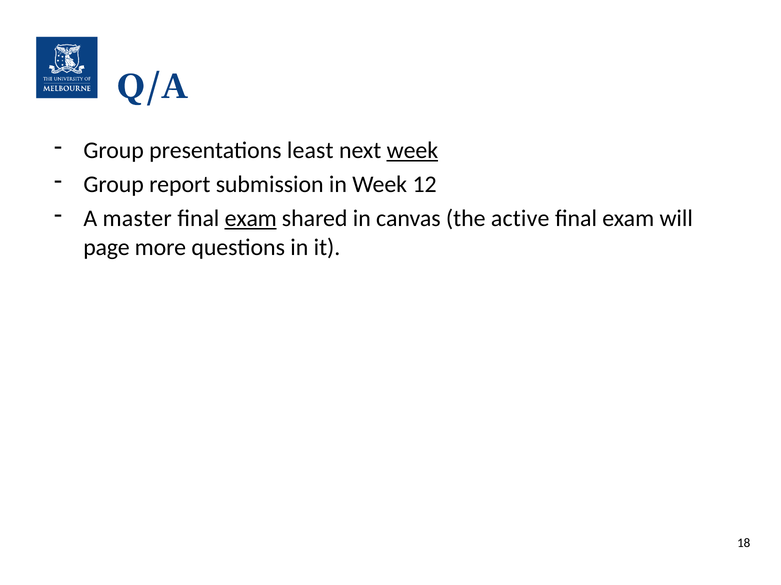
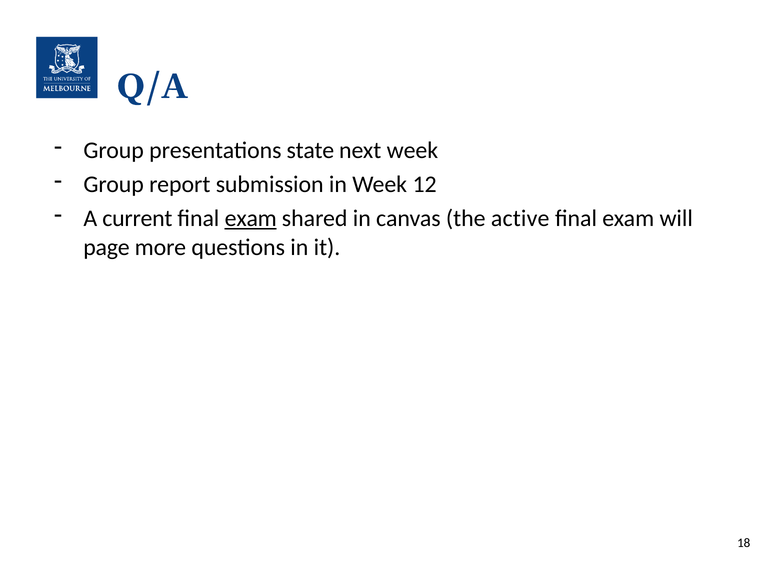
least: least -> state (310, 151)
week underline: present -> none (412, 151)
master: master -> current (137, 219)
